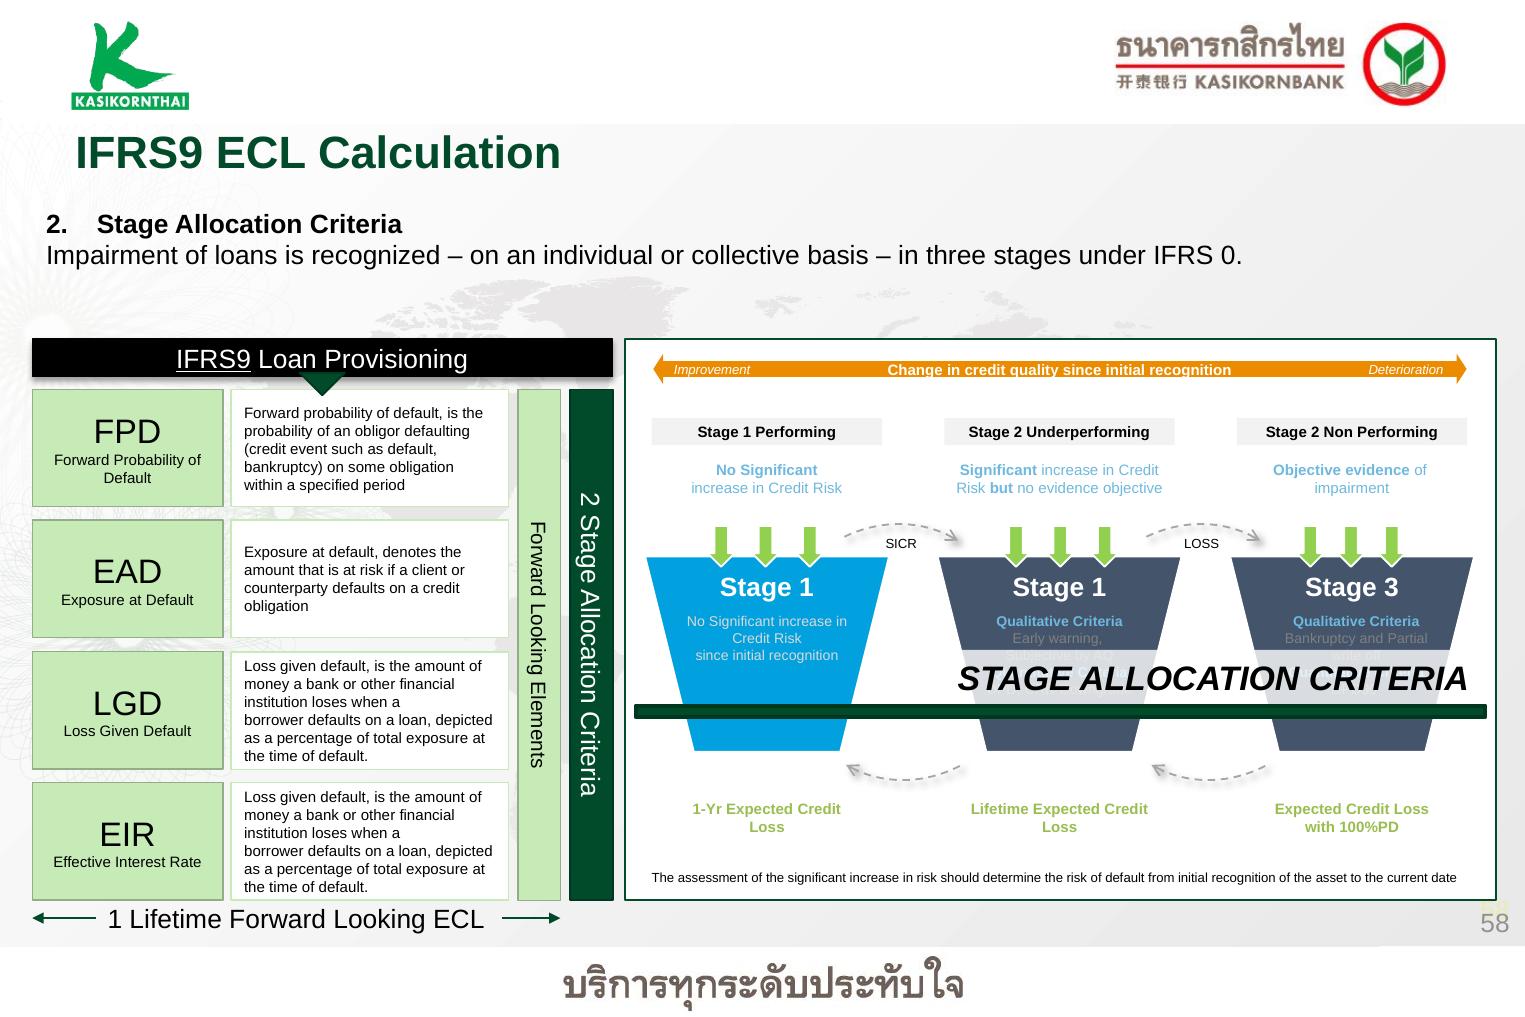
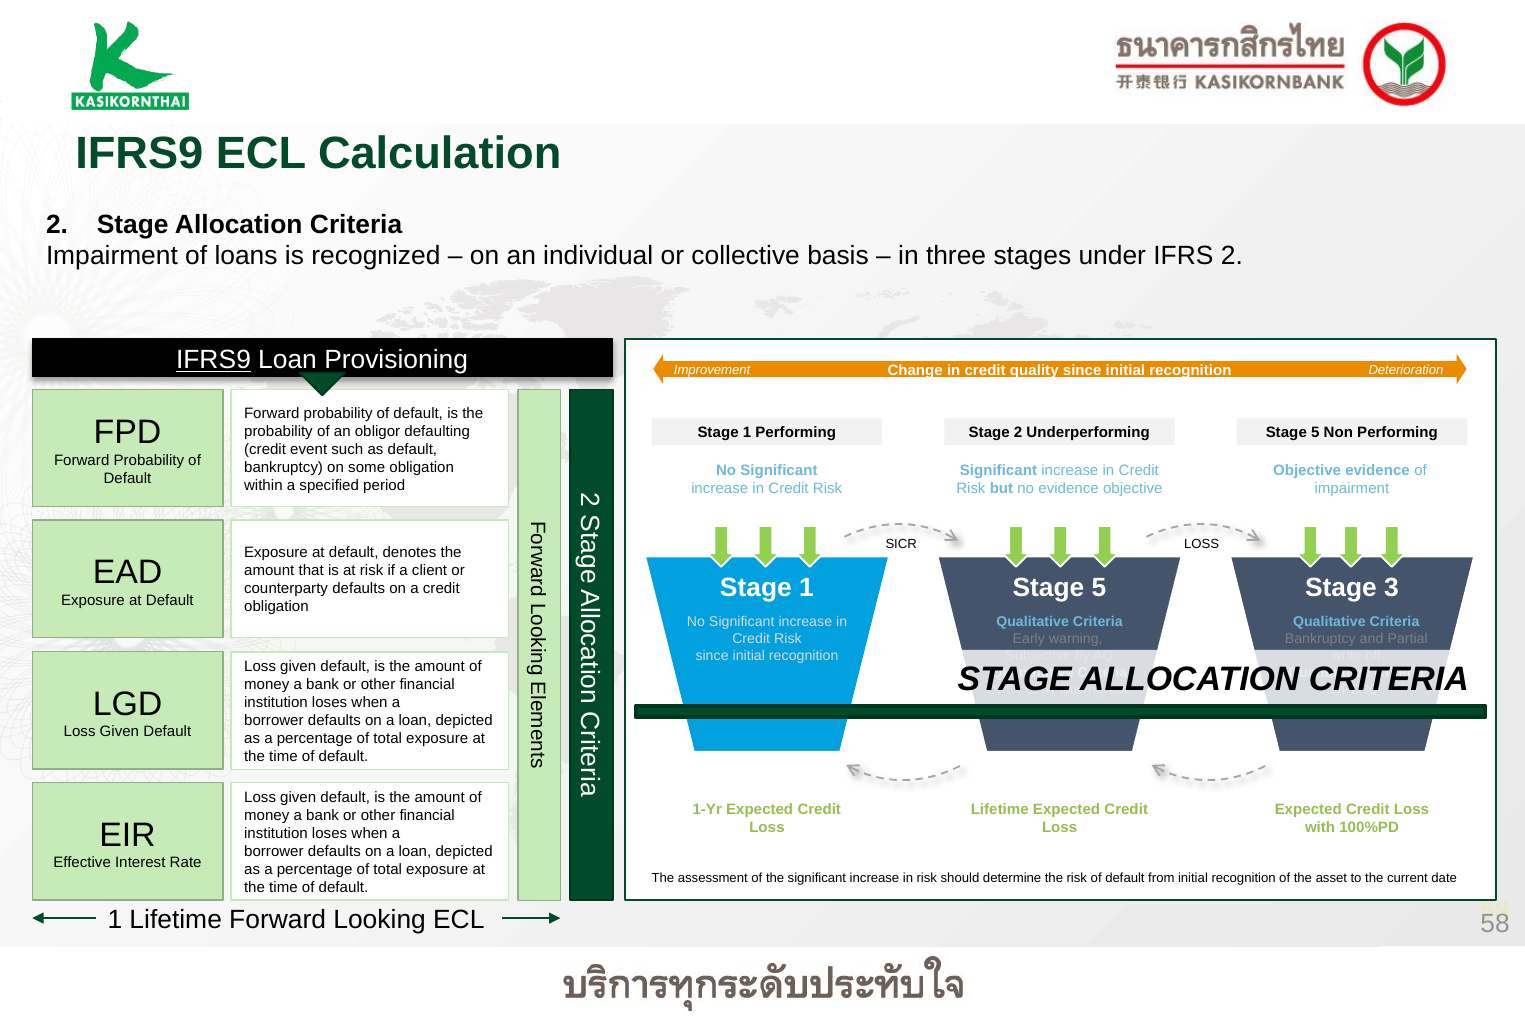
IFRS 0: 0 -> 2 (1232, 256)
Underperforming Stage 2: 2 -> 5 (1315, 433)
1: 1 -> 5 (1099, 587)
